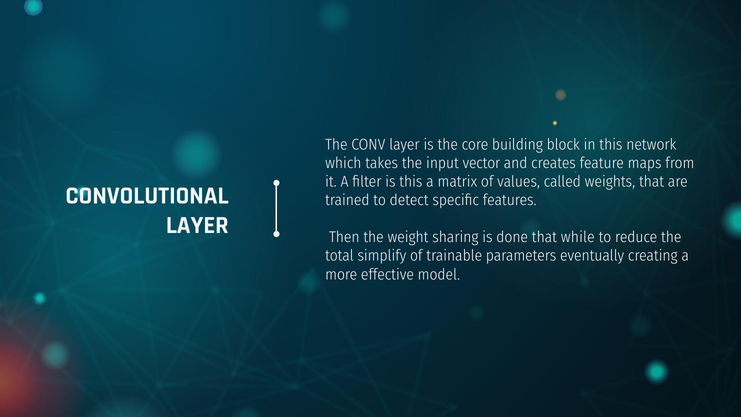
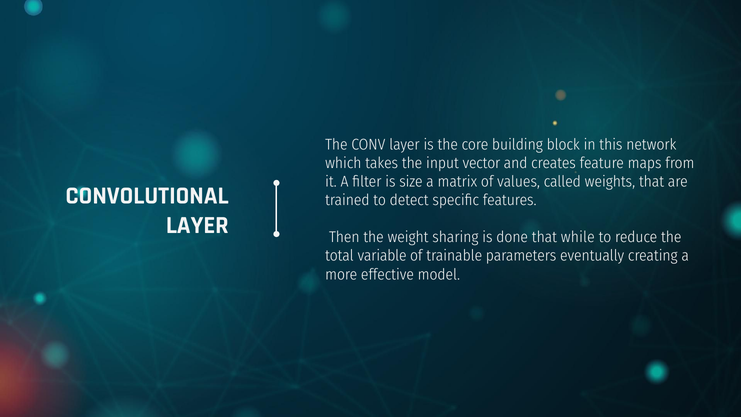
is this: this -> size (411, 182)
simplify: simplify -> variable (382, 256)
